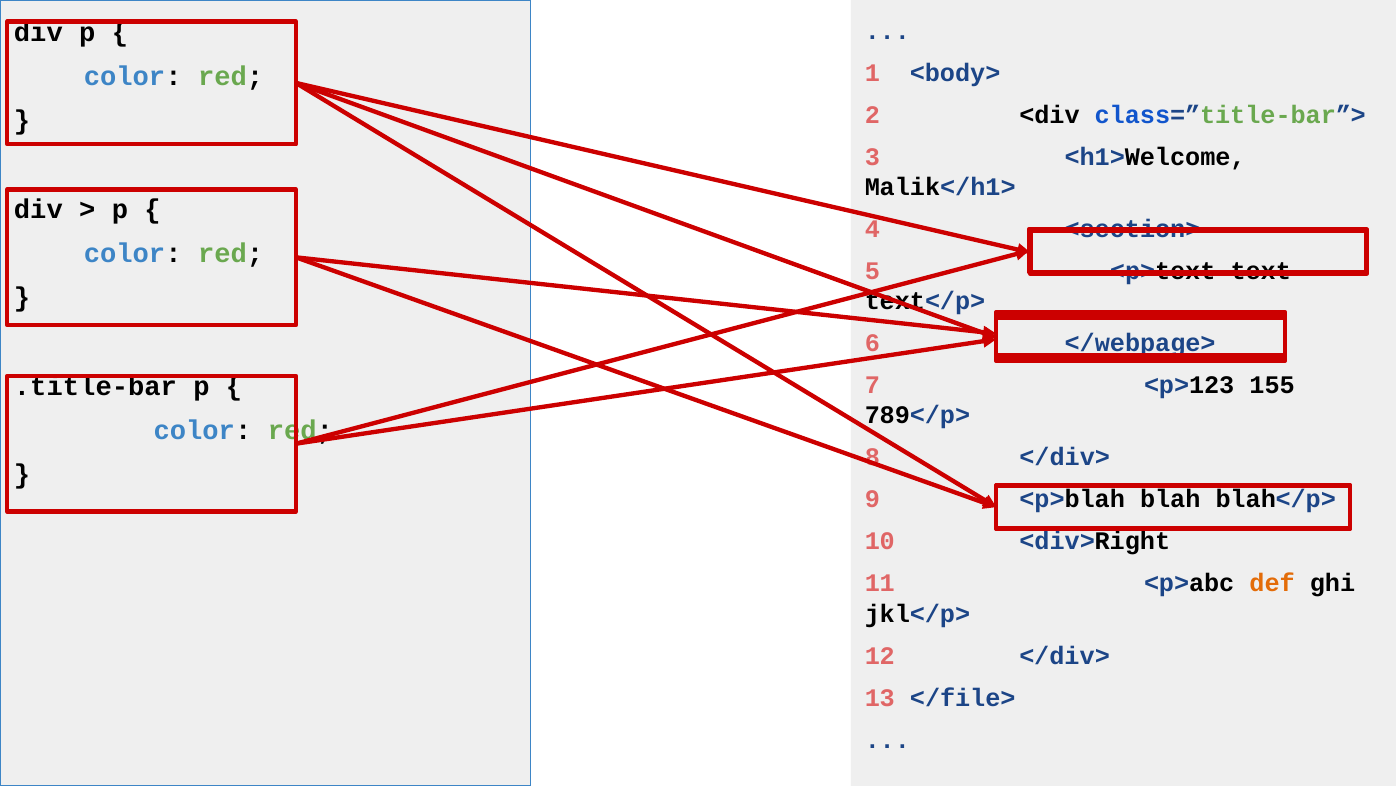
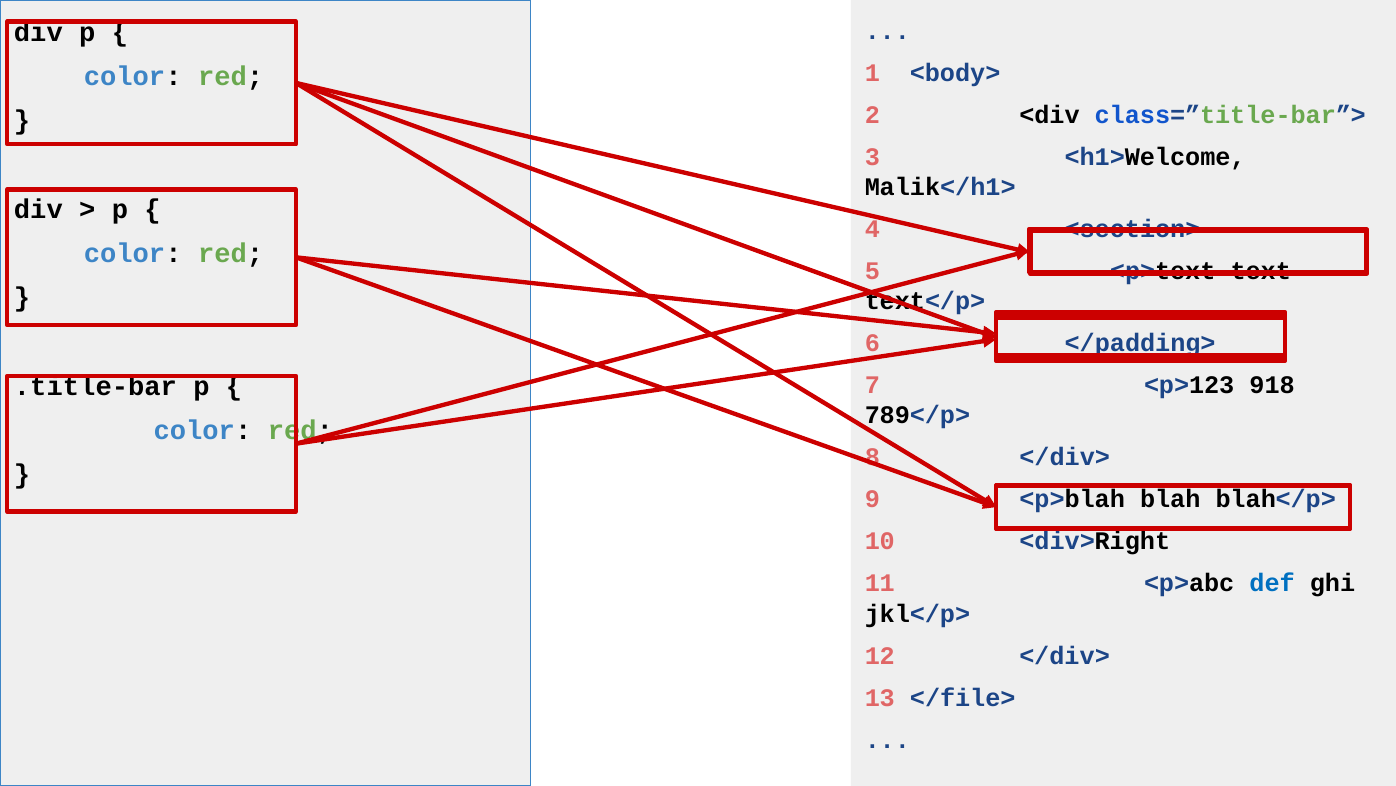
</webpage>: </webpage> -> </padding> (1140, 343)
155: 155 -> 918 (1272, 385)
def colour: orange -> blue (1272, 583)
